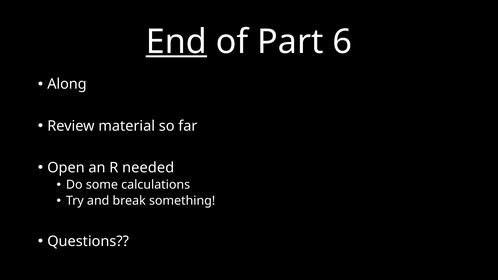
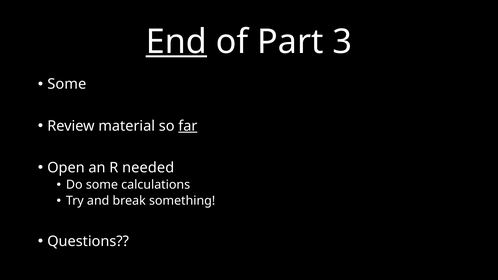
6: 6 -> 3 (342, 42)
Along: Along -> Some (67, 84)
far underline: none -> present (188, 126)
